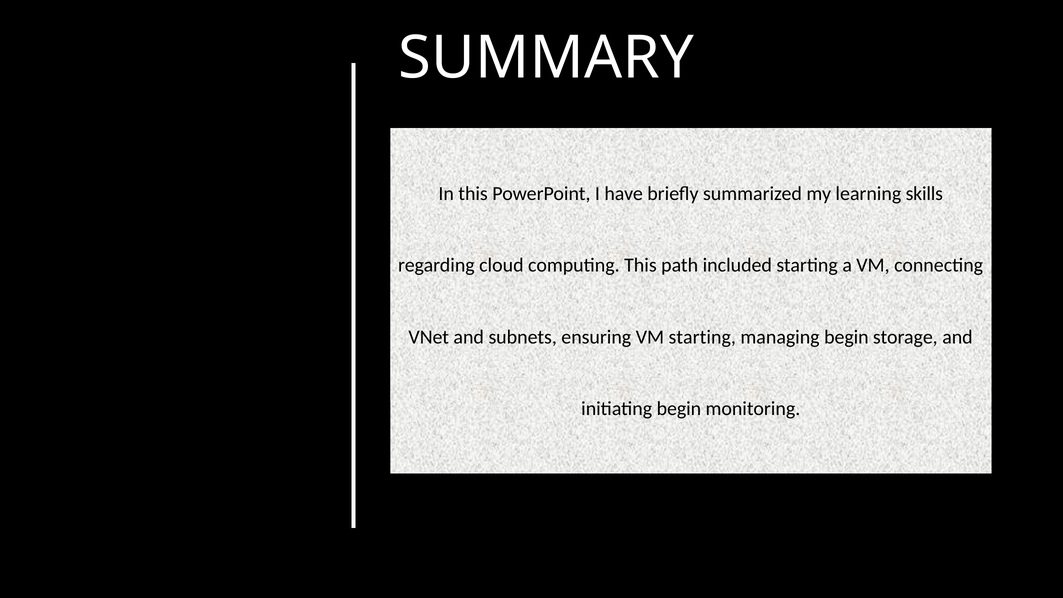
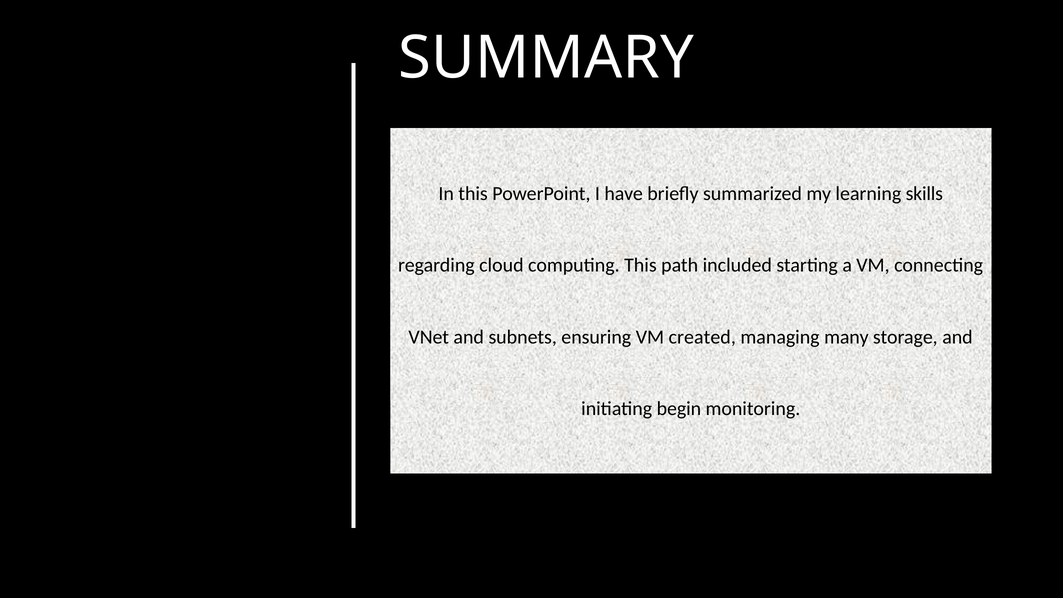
VM starting: starting -> created (702, 337)
managing begin: begin -> many (846, 337)
